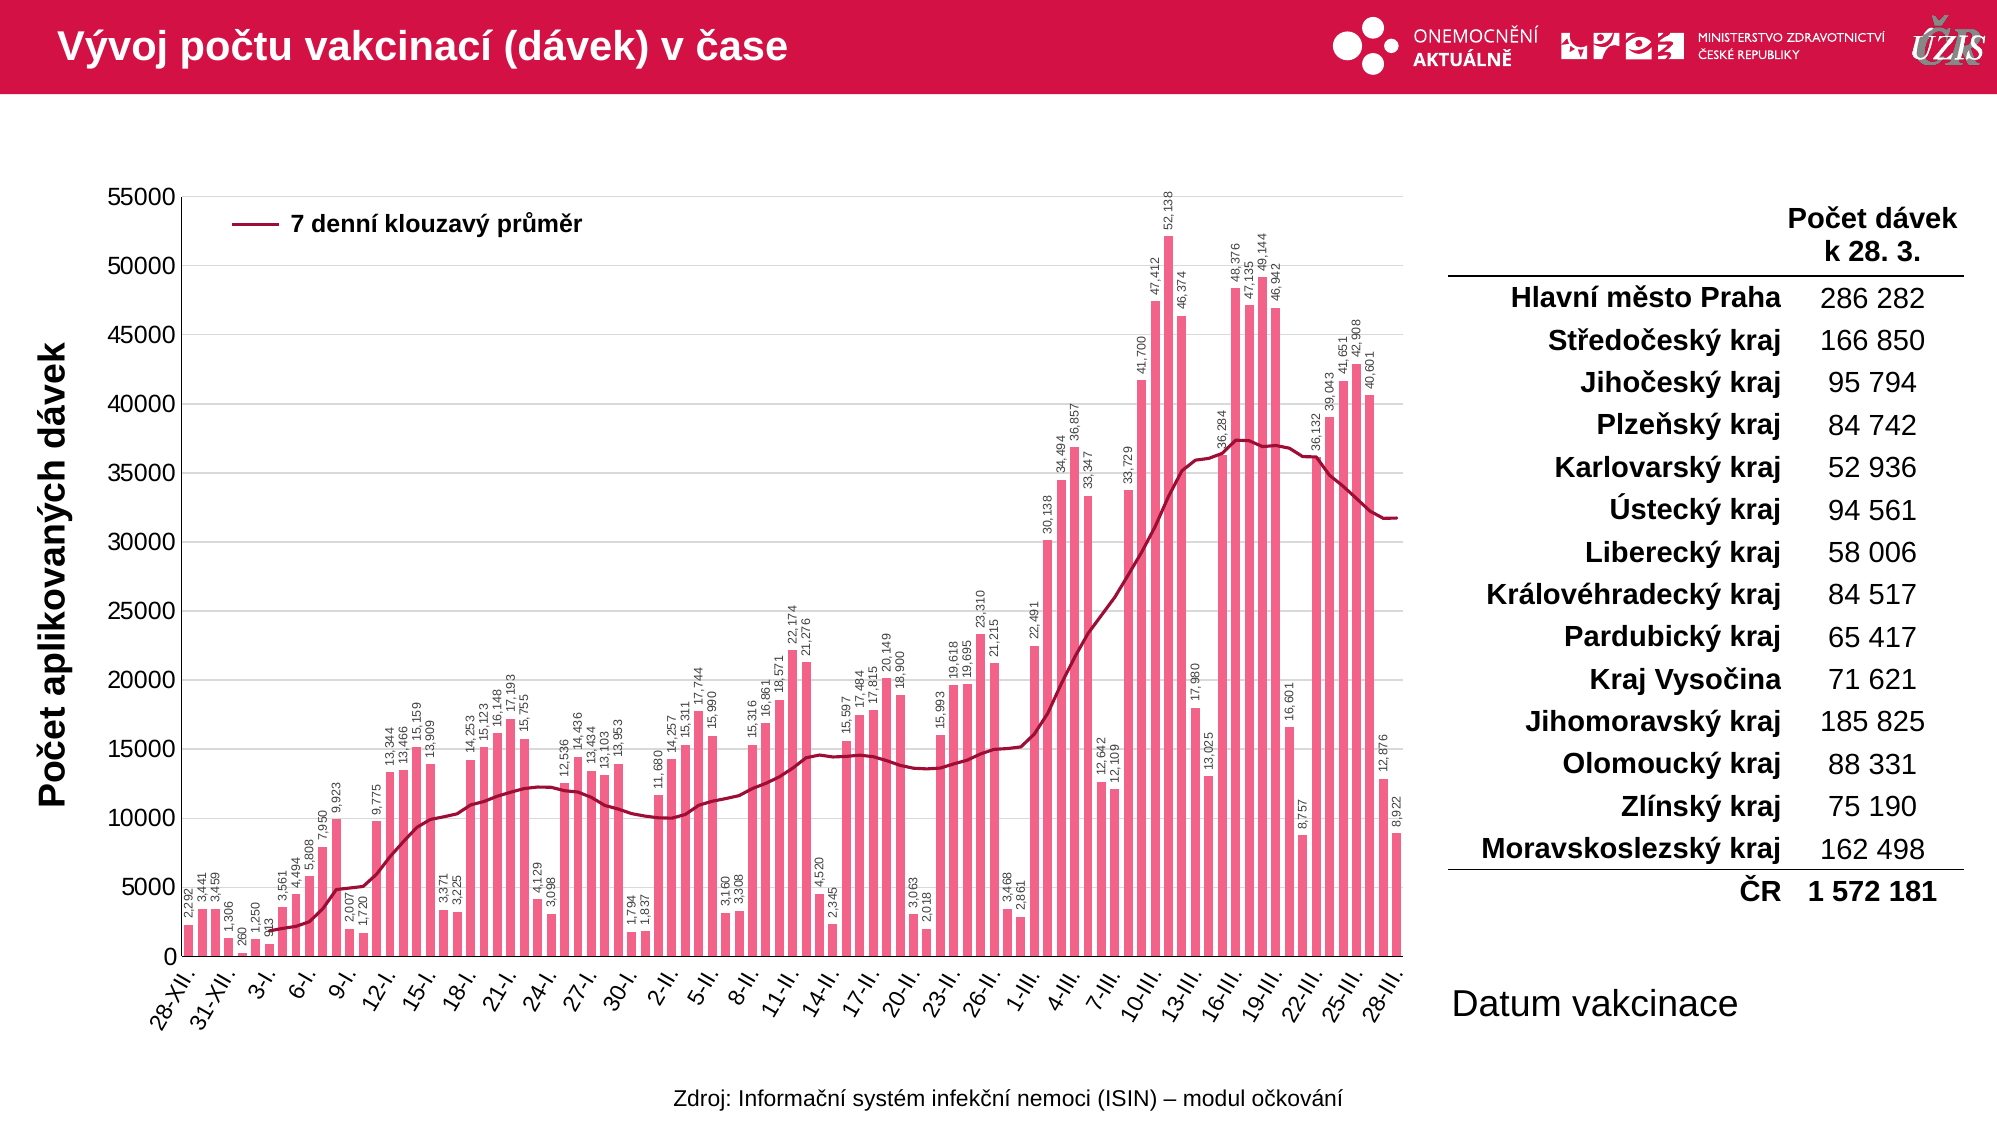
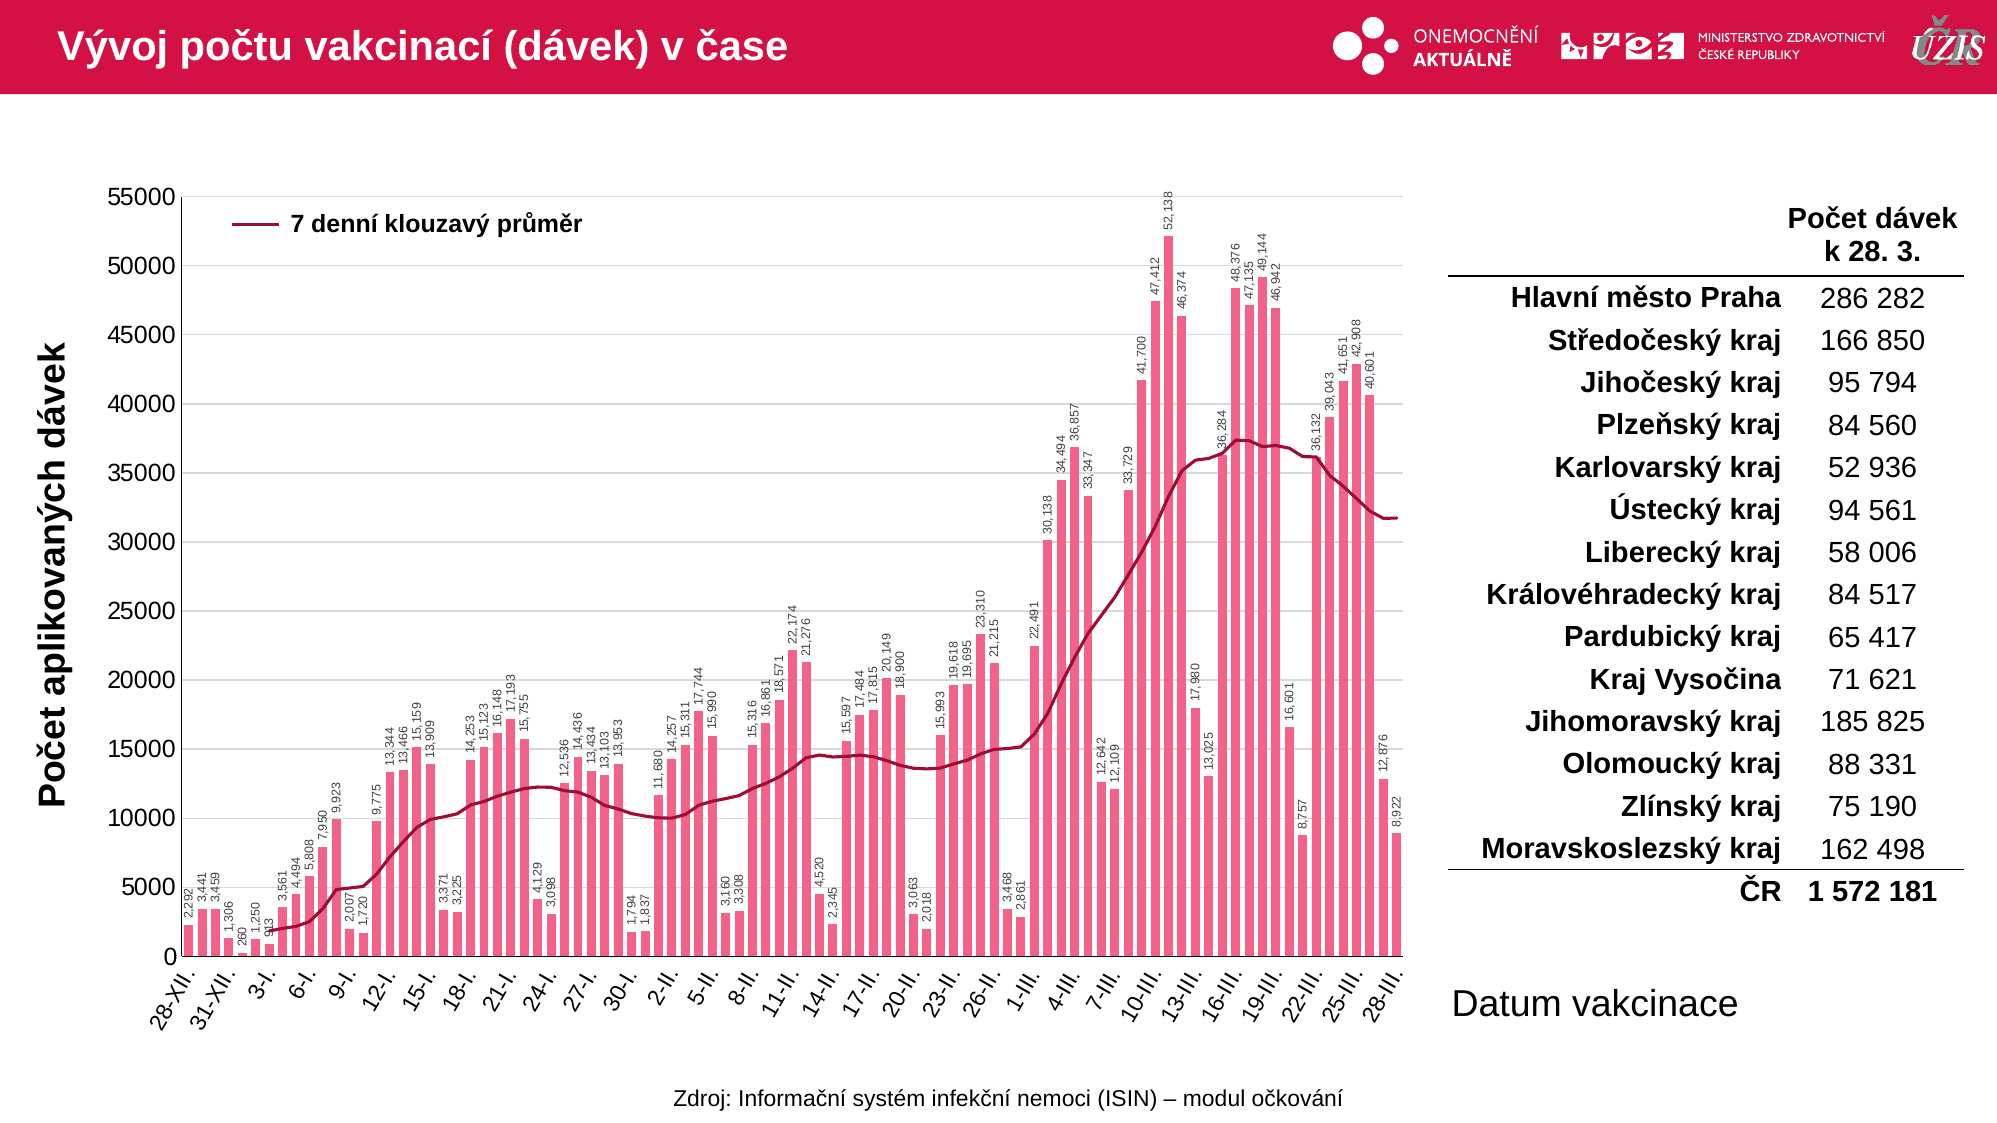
742: 742 -> 560 (1893, 426)
